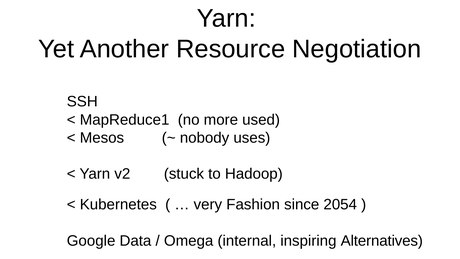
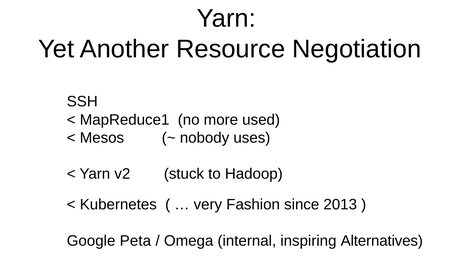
2054: 2054 -> 2013 (340, 204)
Data: Data -> Peta (135, 241)
